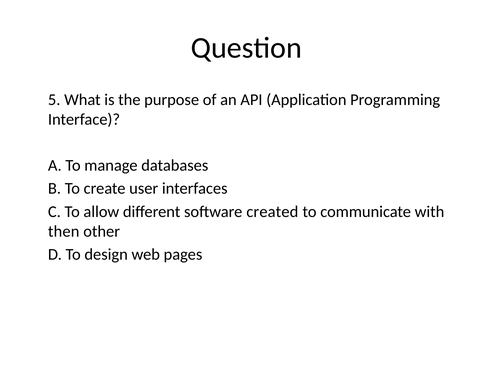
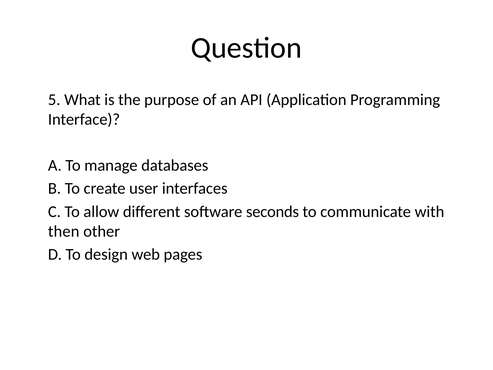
created: created -> seconds (273, 211)
